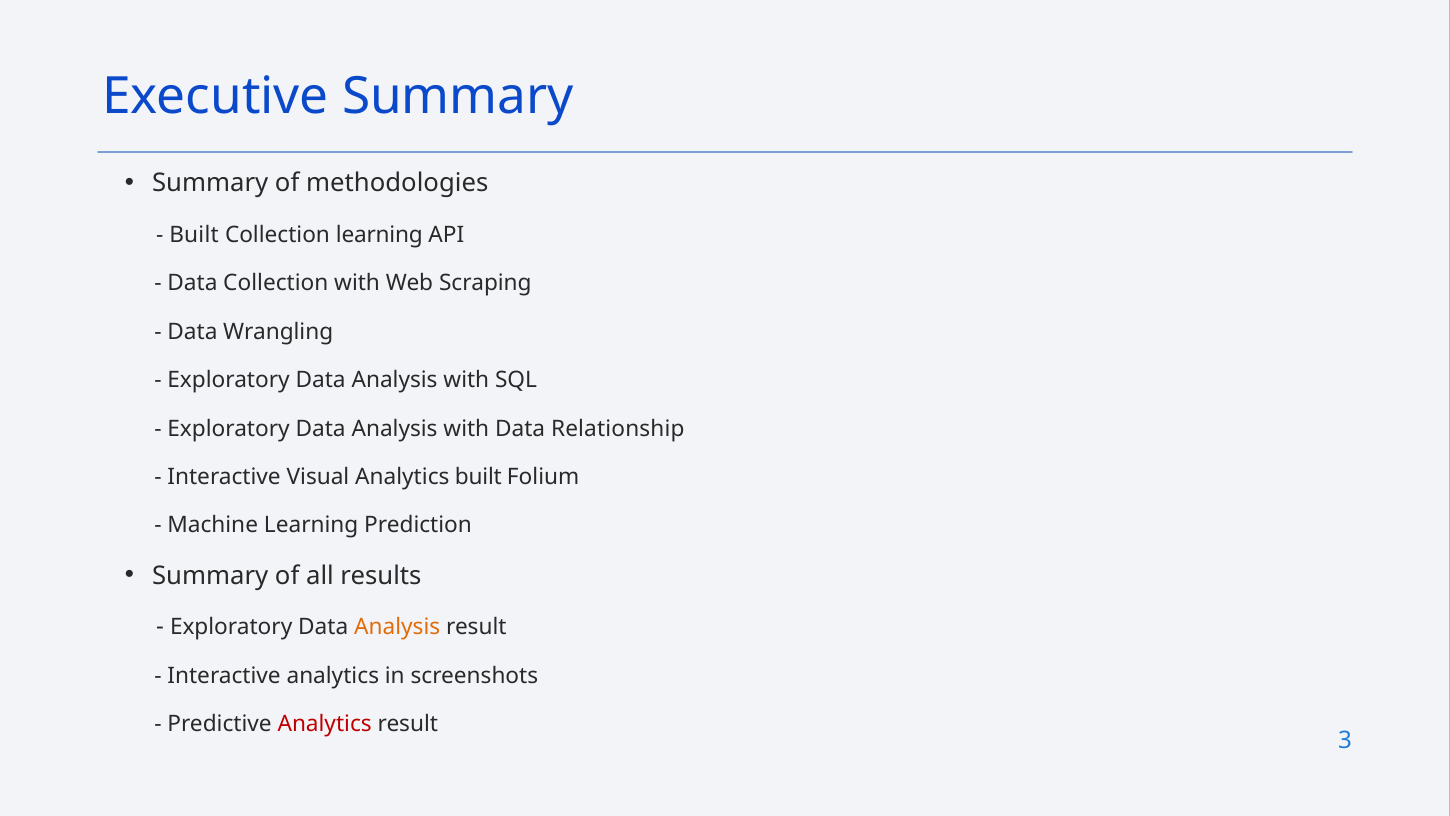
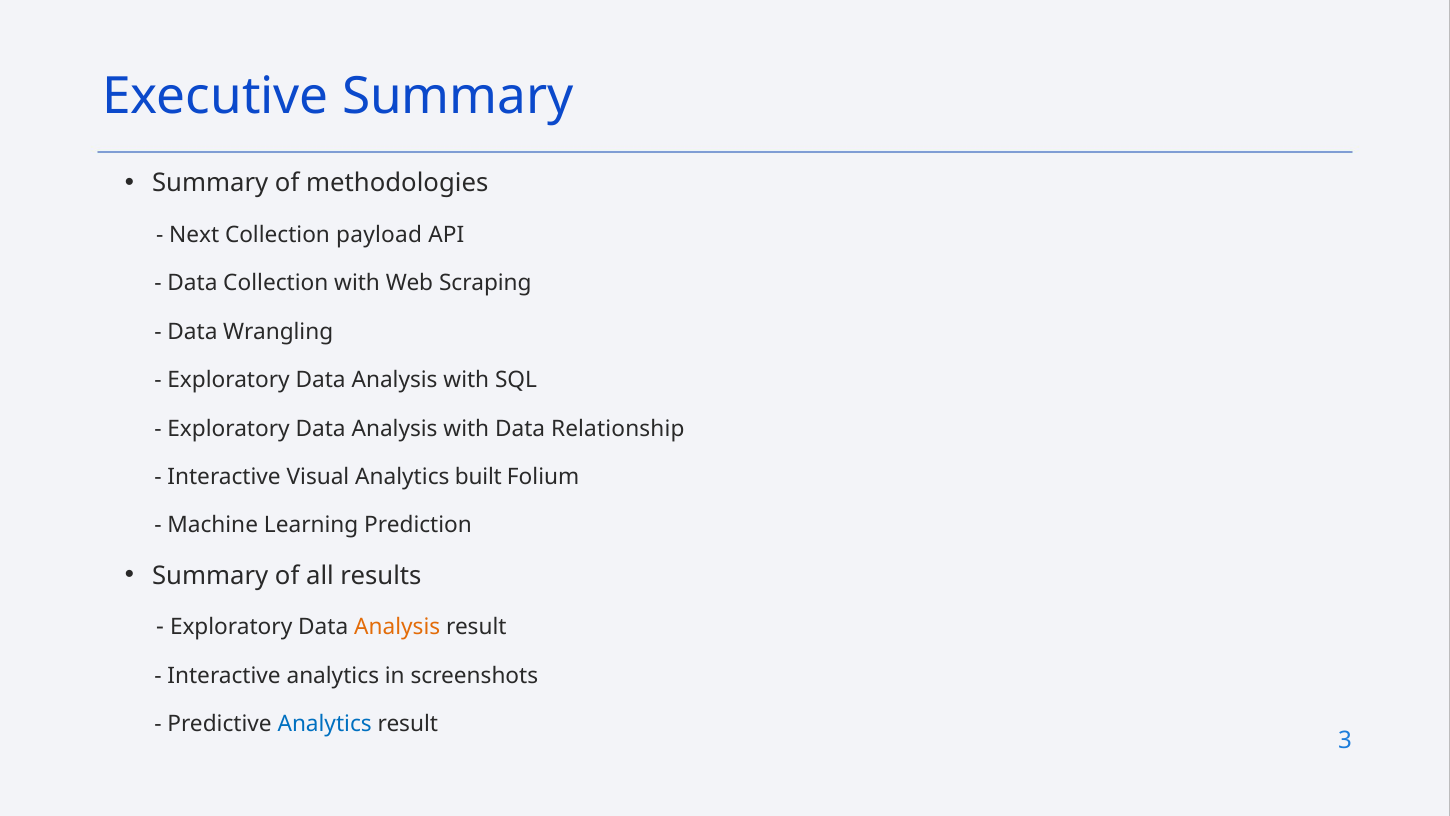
Built: Built -> Next (194, 235)
Collection learning: learning -> payload (379, 235)
Analytics colour: red -> blue (325, 724)
